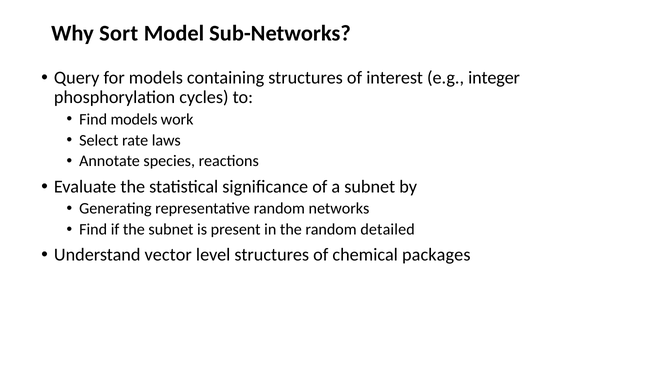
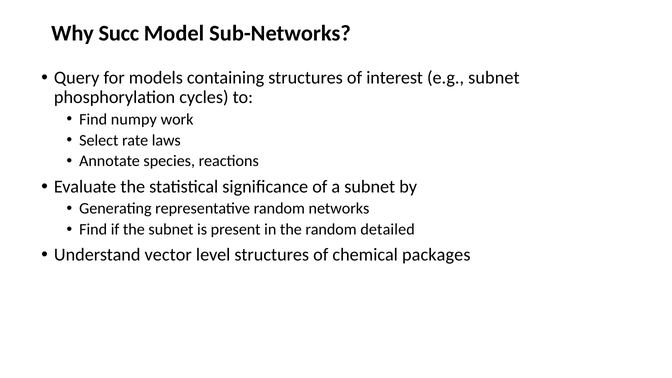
Sort: Sort -> Succ (119, 33)
e.g integer: integer -> subnet (494, 78)
Find models: models -> numpy (134, 119)
